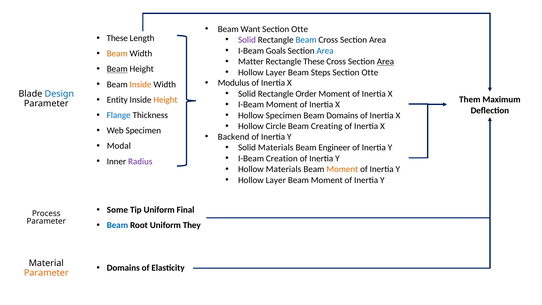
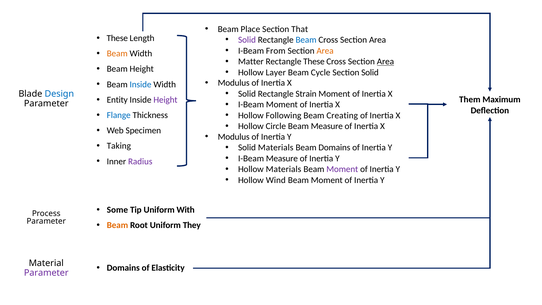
Want: Want -> Place (250, 29)
Otte: Otte -> That (300, 29)
Goals: Goals -> From (276, 51)
Area colour: blue -> orange (325, 51)
Beam underline: present -> none (117, 69)
Steps: Steps -> Cycle (321, 72)
Otte: Otte -> Solid (370, 72)
Inside colour: orange -> blue (141, 84)
Order: Order -> Strain (306, 94)
Height colour: orange -> purple (165, 100)
Hollow Specimen: Specimen -> Following (284, 115)
Beam Domains: Domains -> Creating (342, 115)
Beam Creating: Creating -> Measure (327, 126)
Backend: Backend -> Modulus (234, 137)
Modal: Modal -> Taking (119, 146)
Beam Engineer: Engineer -> Domains (334, 148)
I-Beam Creation: Creation -> Measure (282, 158)
Moment colour: orange -> purple (342, 169)
Layer: Layer -> Wind (276, 180)
Final: Final -> With (186, 210)
Beam colour: blue -> orange (117, 225)
Parameter colour: orange -> purple (46, 273)
